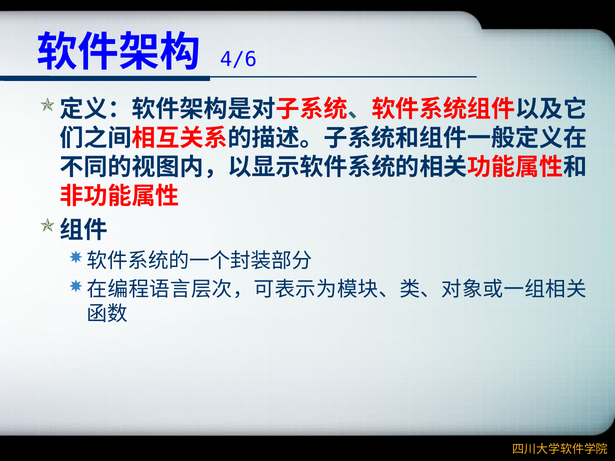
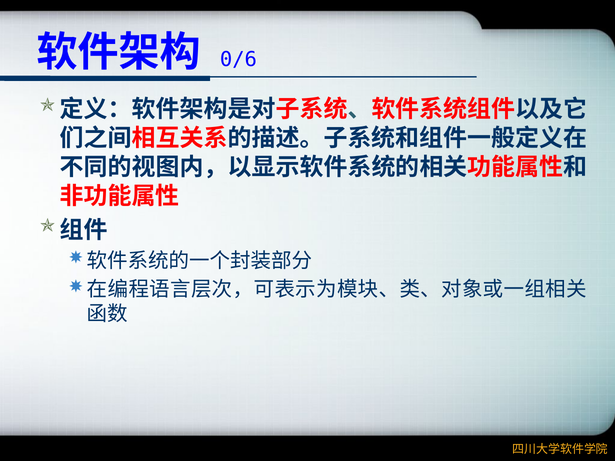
4/6: 4/6 -> 0/6 (238, 59)
